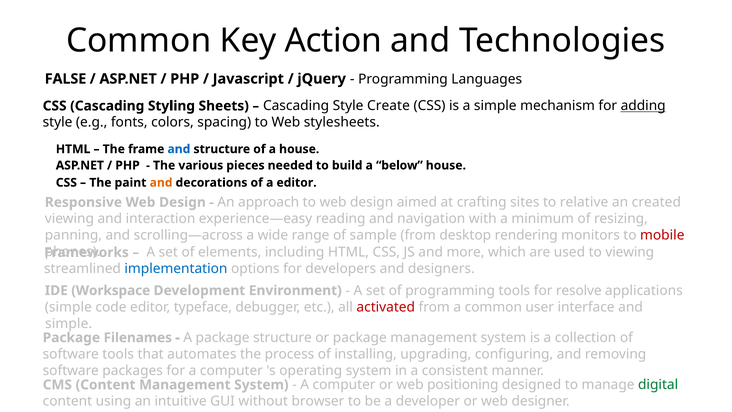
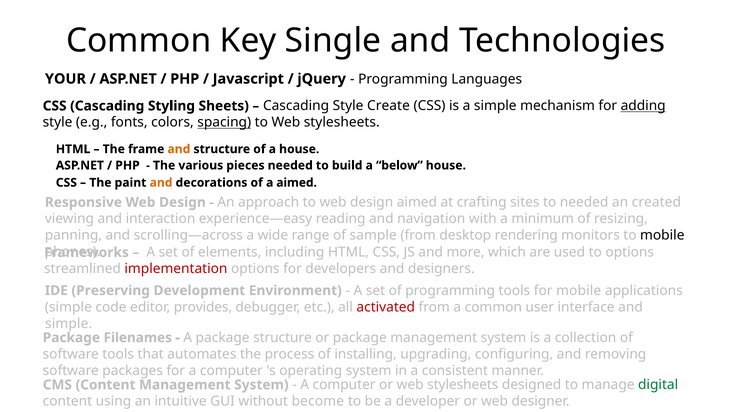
Action: Action -> Single (333, 40)
FALSE: FALSE -> YOUR (65, 79)
spacing underline: none -> present (224, 122)
and colour: blue -> orange (179, 149)
a editor: editor -> aimed (297, 183)
to relative: relative -> needed (584, 202)
mobile colour: red -> black (662, 235)
to viewing: viewing -> options (630, 252)
implementation colour: blue -> red (176, 269)
Workspace: Workspace -> Preserving (111, 290)
for resolve: resolve -> mobile (579, 290)
typeface: typeface -> provides (203, 307)
or web positioning: positioning -> stylesheets (463, 385)
browser: browser -> become (318, 401)
